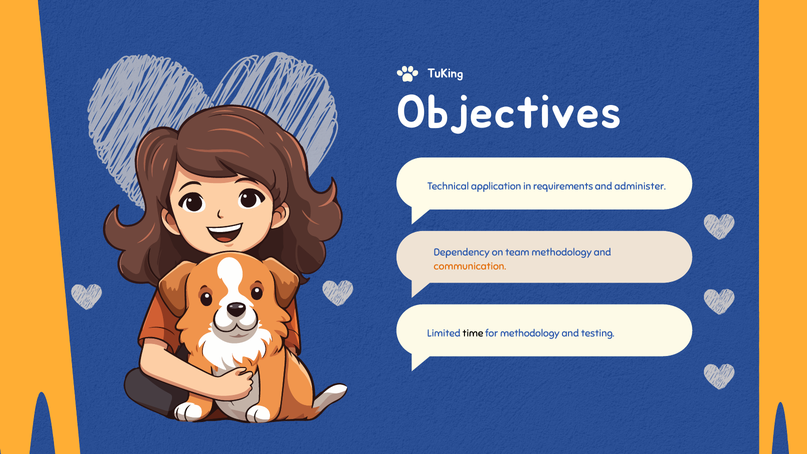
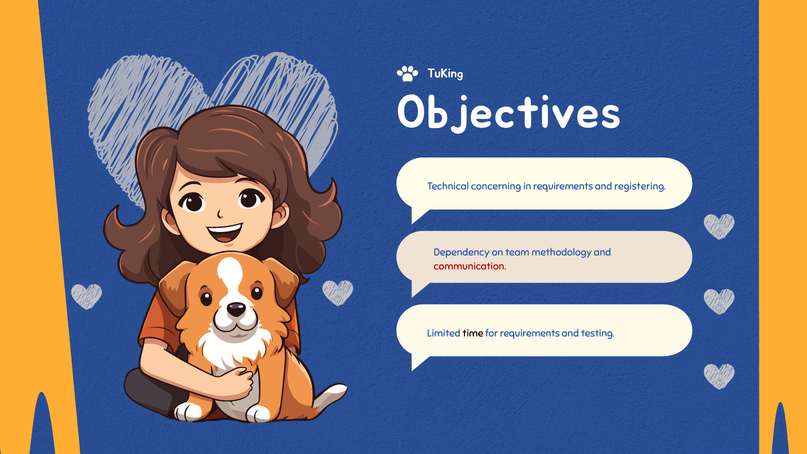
application: application -> concerning (496, 186)
administer: administer -> registering (640, 186)
communication colour: orange -> red (470, 266)
for methodology: methodology -> requirements (530, 333)
